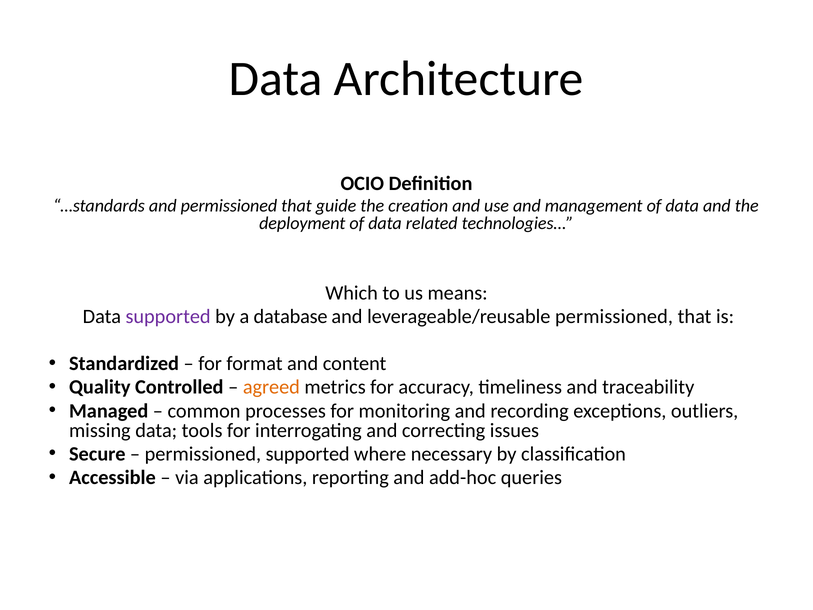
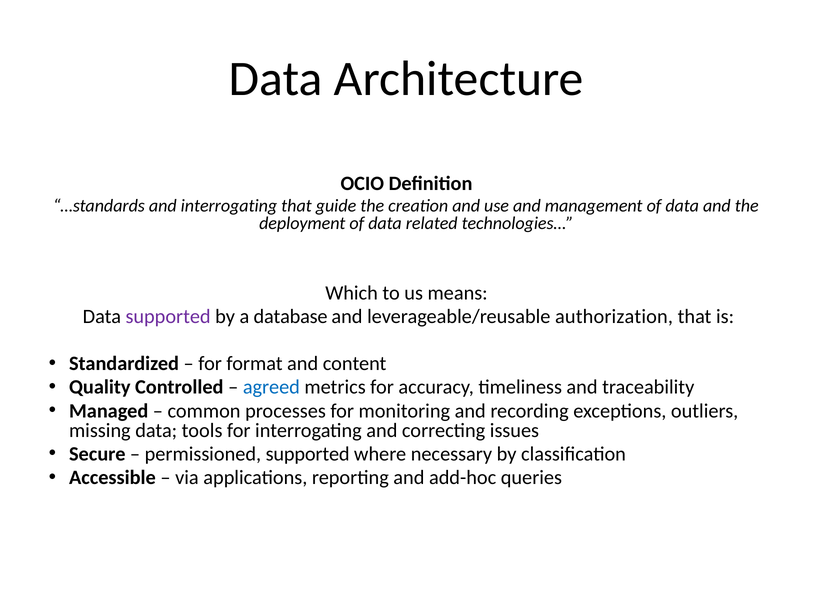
and permissioned: permissioned -> interrogating (229, 206)
leverageable/reusable permissioned: permissioned -> authorization (614, 316)
agreed colour: orange -> blue (271, 387)
